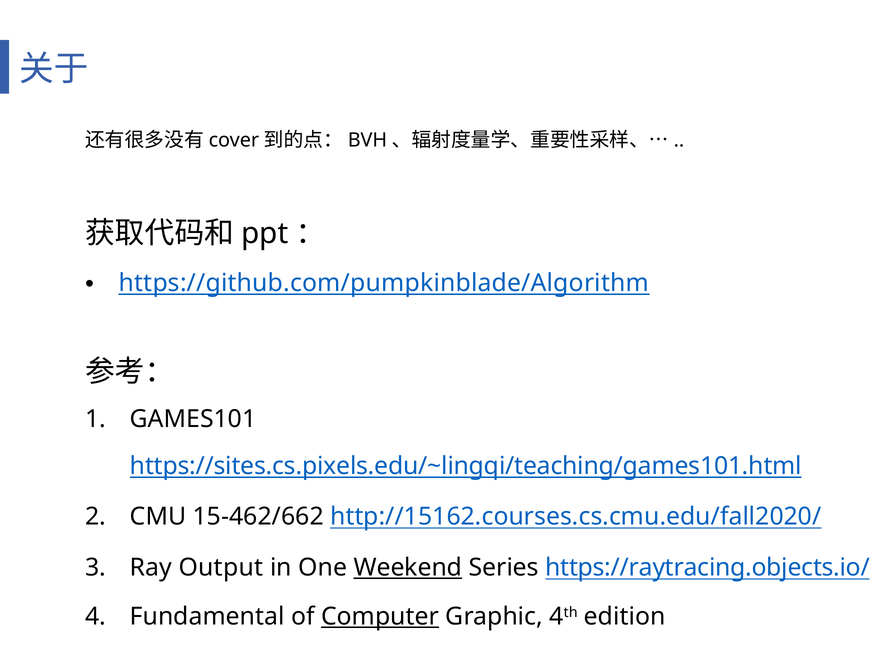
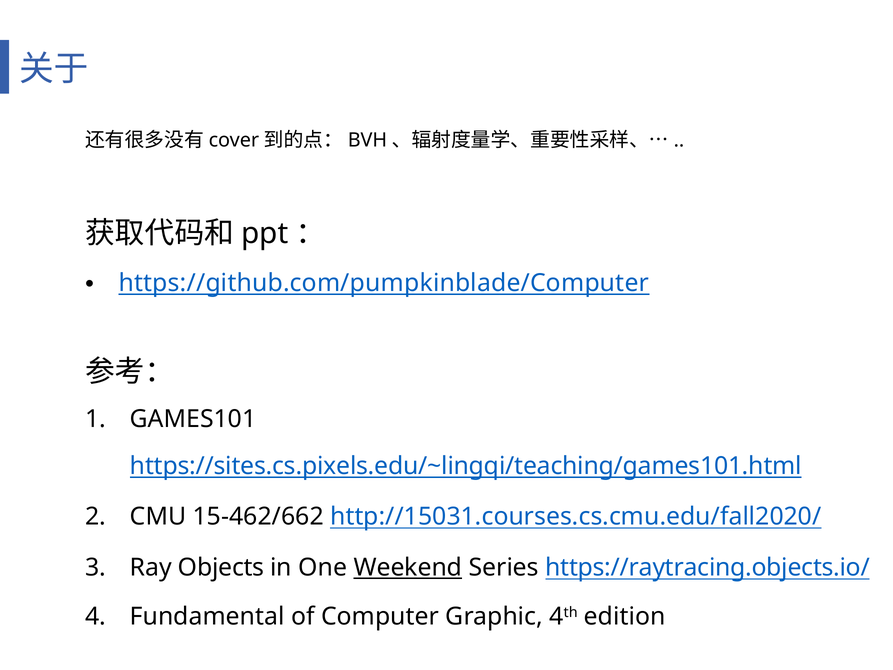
https://github.com/pumpkinblade/Algorithm: https://github.com/pumpkinblade/Algorithm -> https://github.com/pumpkinblade/Computer (384, 283)
http://15162.courses.cs.cmu.edu/fall2020/: http://15162.courses.cs.cmu.edu/fall2020/ -> http://15031.courses.cs.cmu.edu/fall2020/ (576, 517)
Output: Output -> Objects (221, 567)
Computer underline: present -> none (380, 616)
